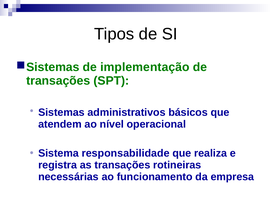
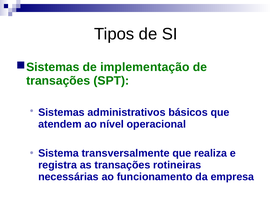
responsabilidade: responsabilidade -> transversalmente (126, 153)
